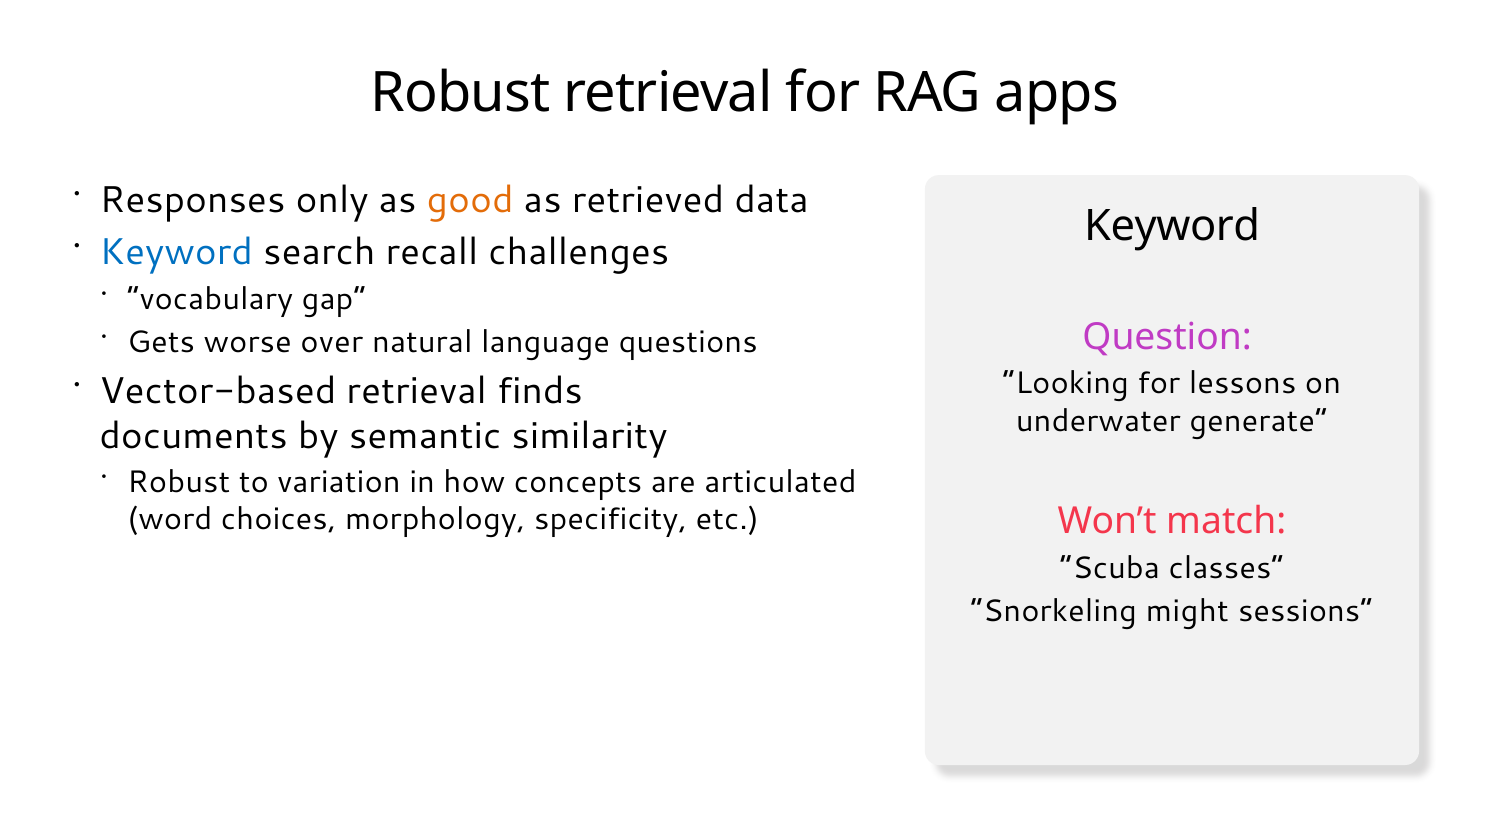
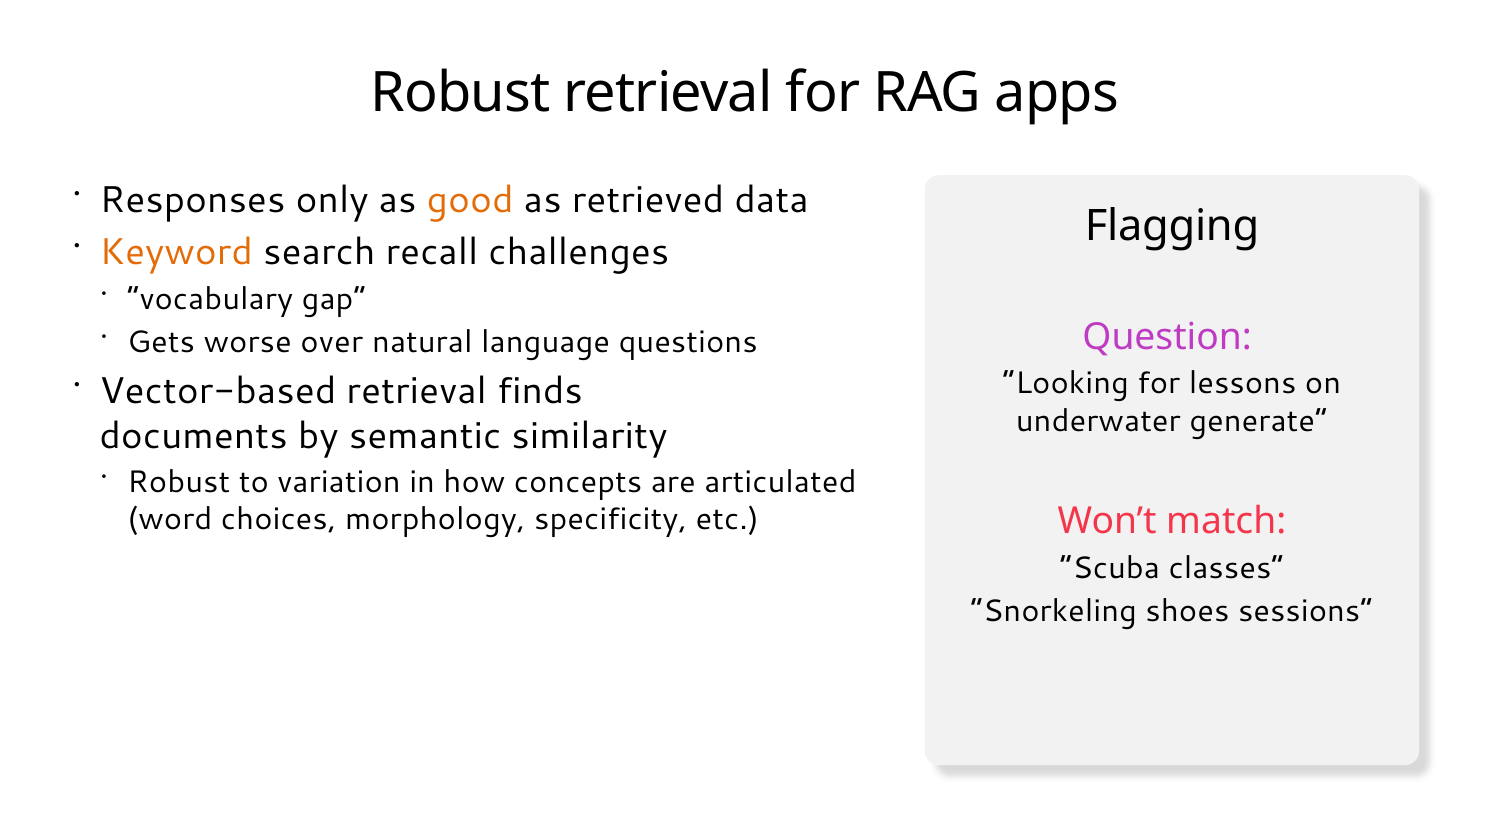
Keyword: Keyword -> Flagging (1172, 226)
Keyword colour: blue -> orange (176, 252)
might: might -> shoes (1187, 612)
